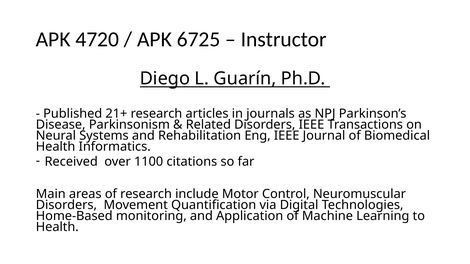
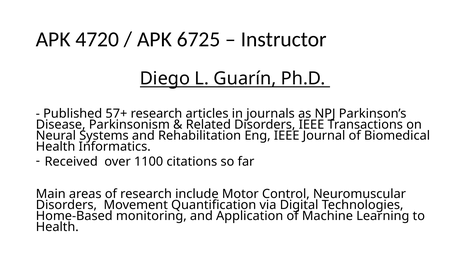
21+: 21+ -> 57+ (116, 114)
